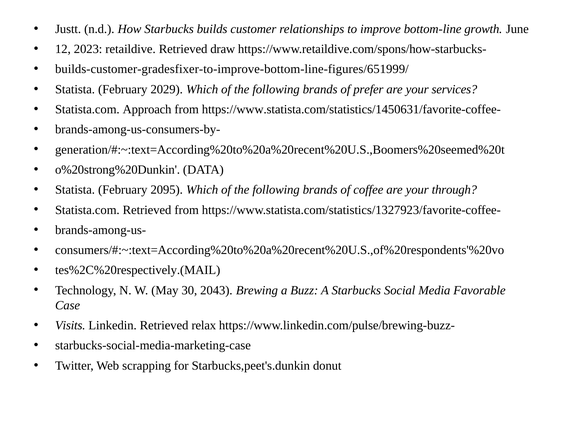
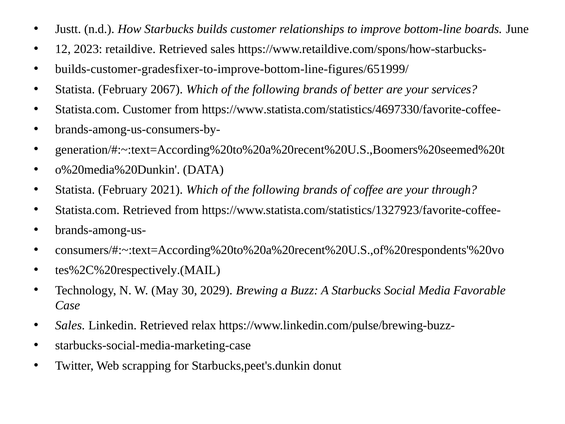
growth: growth -> boards (483, 29)
Retrieved draw: draw -> sales (223, 49)
2029: 2029 -> 2067 (167, 89)
prefer: prefer -> better (368, 89)
Statista.com Approach: Approach -> Customer (147, 109)
https://www.statista.com/statistics/1450631/favorite-coffee-: https://www.statista.com/statistics/1450631/favorite-coffee- -> https://www.statista.com/statistics/4697330/favorite-coffee- (351, 109)
o%20strong%20Dunkin: o%20strong%20Dunkin -> o%20media%20Dunkin (118, 170)
2095: 2095 -> 2021 (167, 190)
2043: 2043 -> 2029 (216, 290)
Visits: Visits -> Sales (70, 325)
